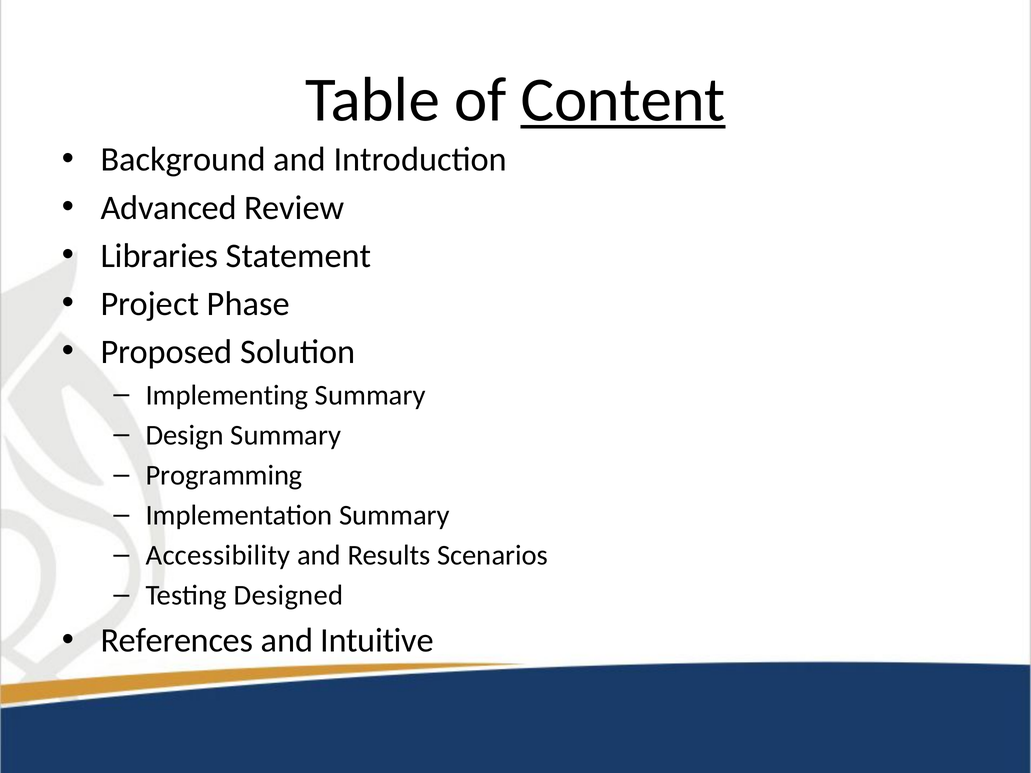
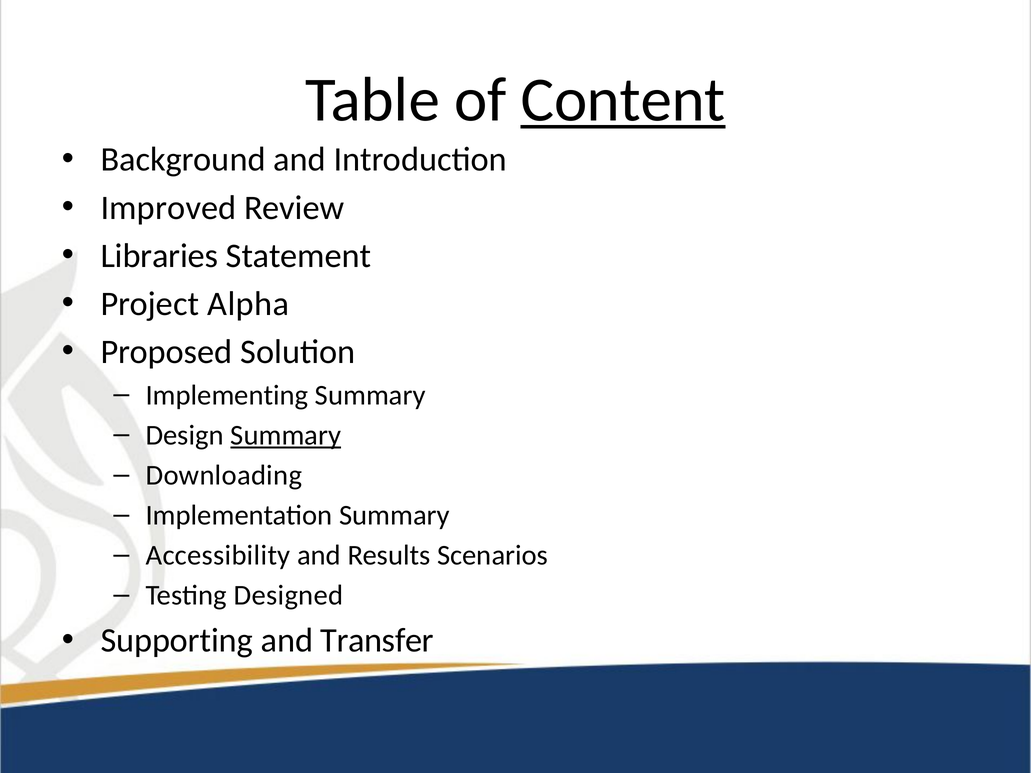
Advanced: Advanced -> Improved (169, 208)
Phase: Phase -> Alpha (248, 304)
Summary underline: none -> present (286, 435)
Programming: Programming -> Downloading (224, 475)
References: References -> Supporting (177, 641)
Intuitive: Intuitive -> Transfer (377, 641)
